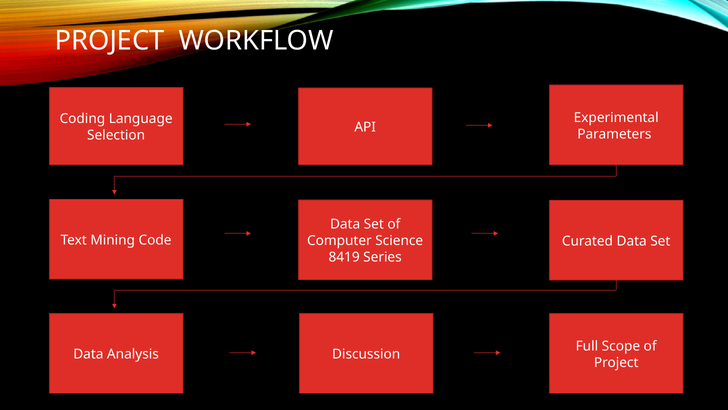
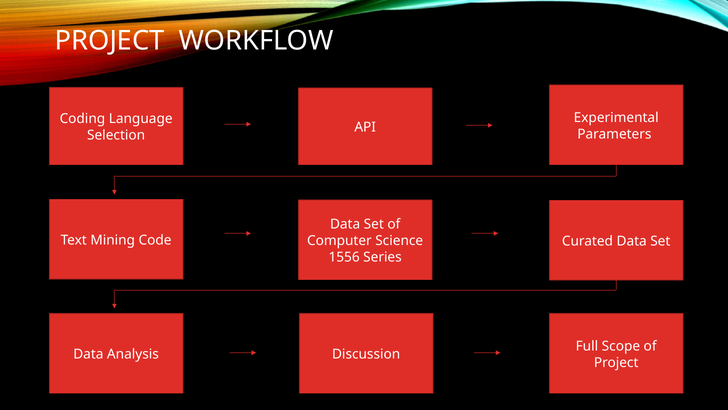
8419: 8419 -> 1556 (344, 257)
